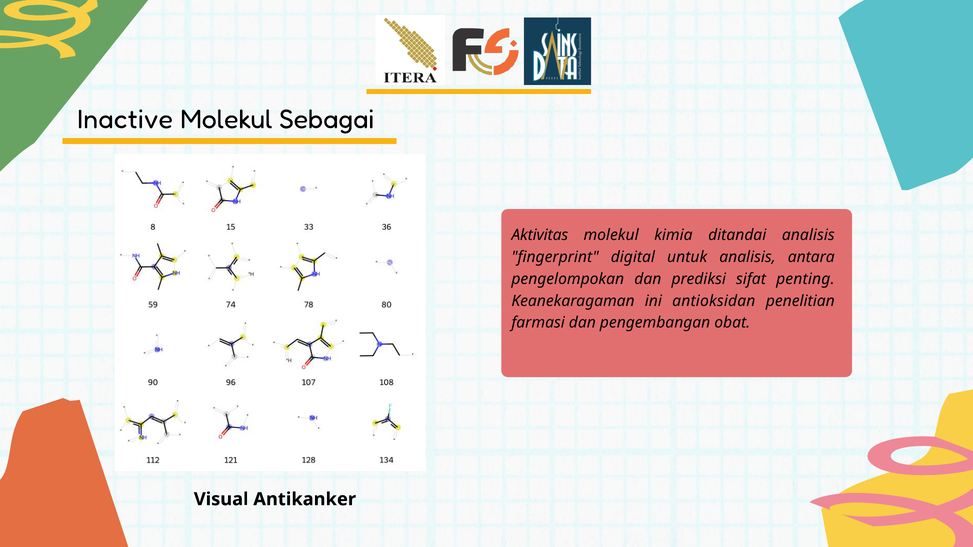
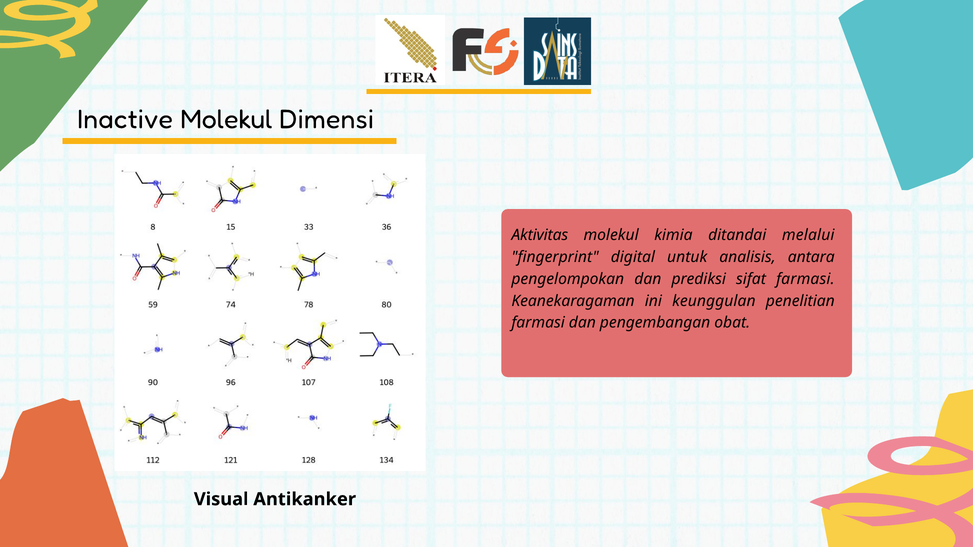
Sebagai: Sebagai -> Dimensi (326, 119)
ditandai analisis: analisis -> melalui (808, 235)
sifat penting: penting -> farmasi (805, 279)
antioksidan: antioksidan -> keunggulan (714, 301)
